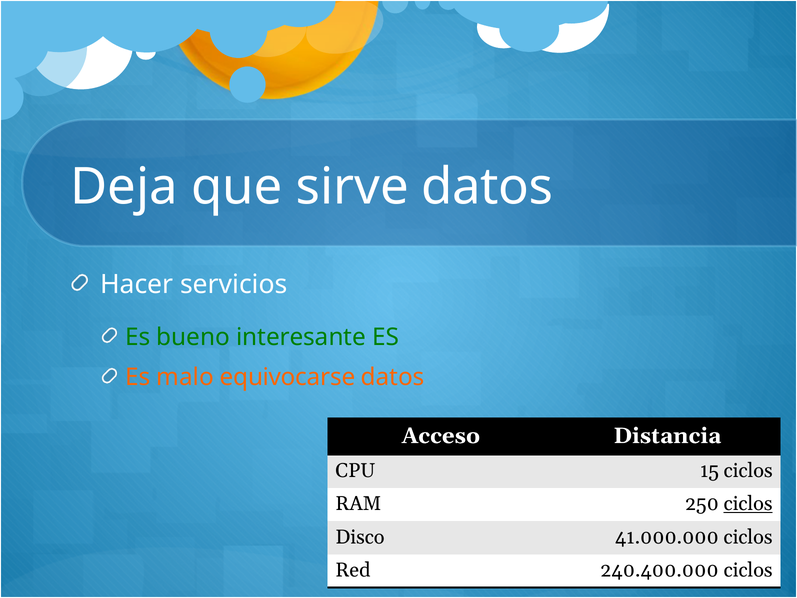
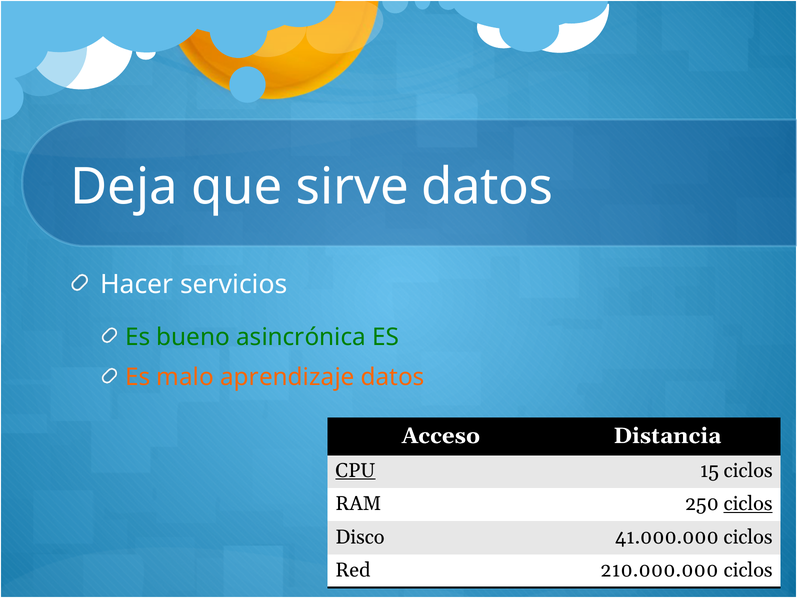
interesante: interesante -> asincrónica (301, 337)
equivocarse: equivocarse -> aprendizaje (287, 377)
CPU underline: none -> present (355, 470)
240.400.000: 240.400.000 -> 210.000.000 (659, 570)
